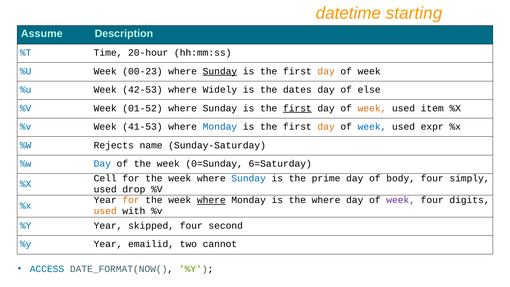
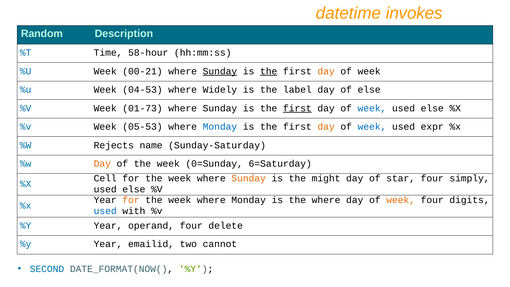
starting: starting -> invokes (414, 13)
Assume: Assume -> Random (42, 34)
20-hour: 20-hour -> 58-hour (148, 53)
00-23: 00-23 -> 00-21 (142, 71)
the underline: none -> present (269, 71)
42-53: 42-53 -> 04-53 (142, 90)
dates: dates -> label (297, 90)
01-52: 01-52 -> 01-73 (142, 108)
week colour: orange -> blue (372, 108)
item: item -> else (432, 108)
41-53: 41-53 -> 05-53 (142, 127)
Day colour: blue -> orange (102, 164)
Sunday colour: blue -> orange (249, 178)
prime: prime -> might (326, 178)
body: body -> star (401, 178)
drop: drop -> else (134, 189)
where underline: present -> none (211, 200)
week colour: purple -> orange (401, 200)
used colour: orange -> blue (105, 211)
skipped: skipped -> operand (151, 226)
second: second -> delete (226, 226)
ACCESS: ACCESS -> SECOND (47, 269)
